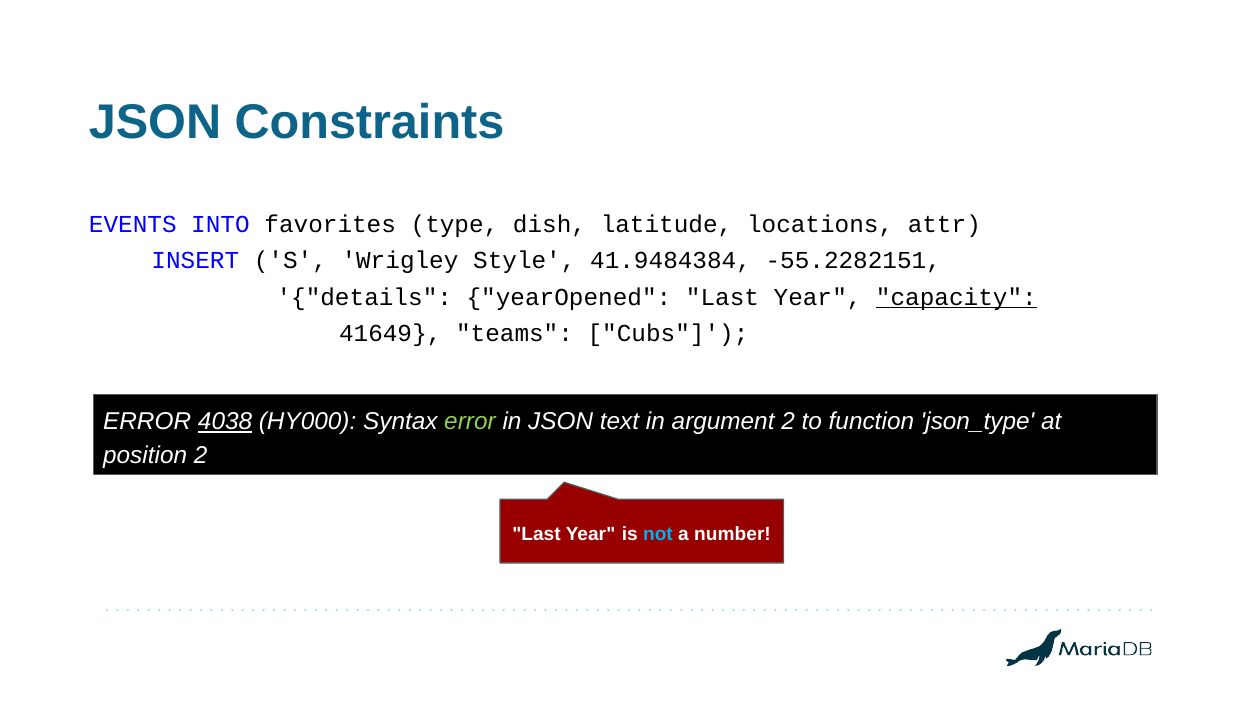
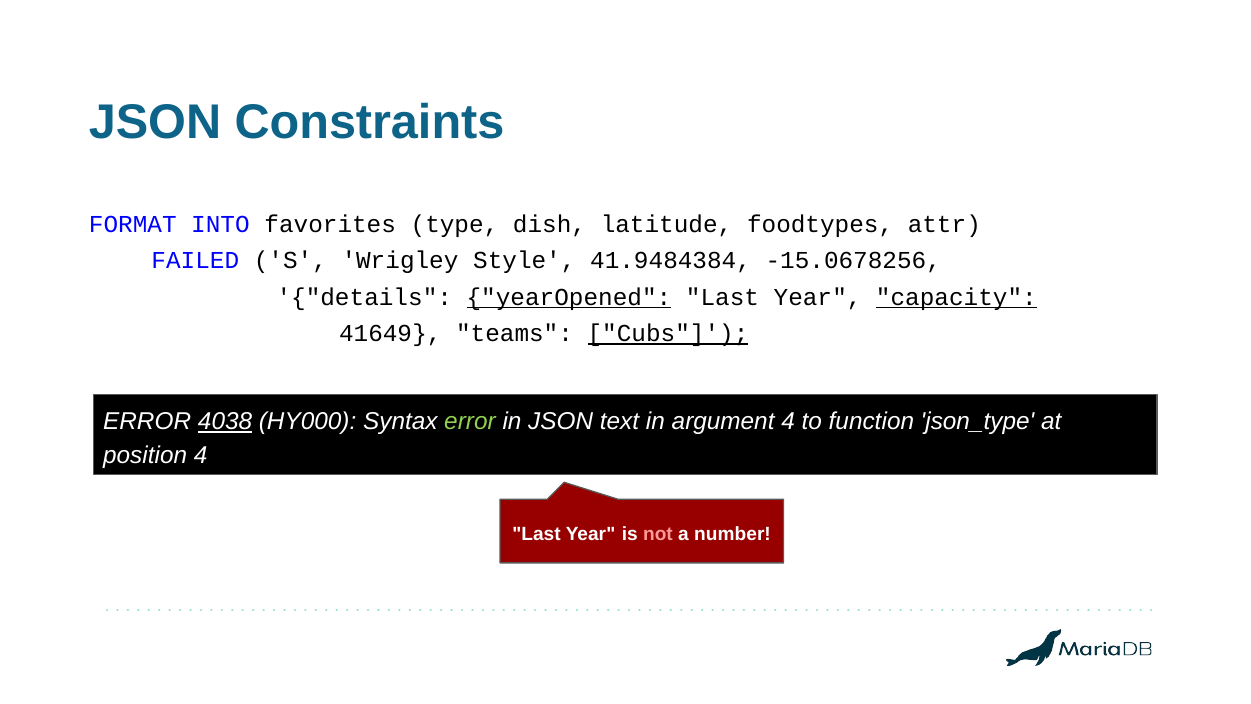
EVENTS: EVENTS -> FORMAT (133, 224)
locations: locations -> foodtypes (820, 224)
INSERT: INSERT -> FAILED (195, 260)
-55.2282151: -55.2282151 -> -15.0678256 (853, 260)
yearOpened underline: none -> present (569, 297)
Cubs underline: none -> present (668, 333)
argument 2: 2 -> 4 (788, 421)
position 2: 2 -> 4 (201, 455)
not colour: light blue -> pink (658, 534)
